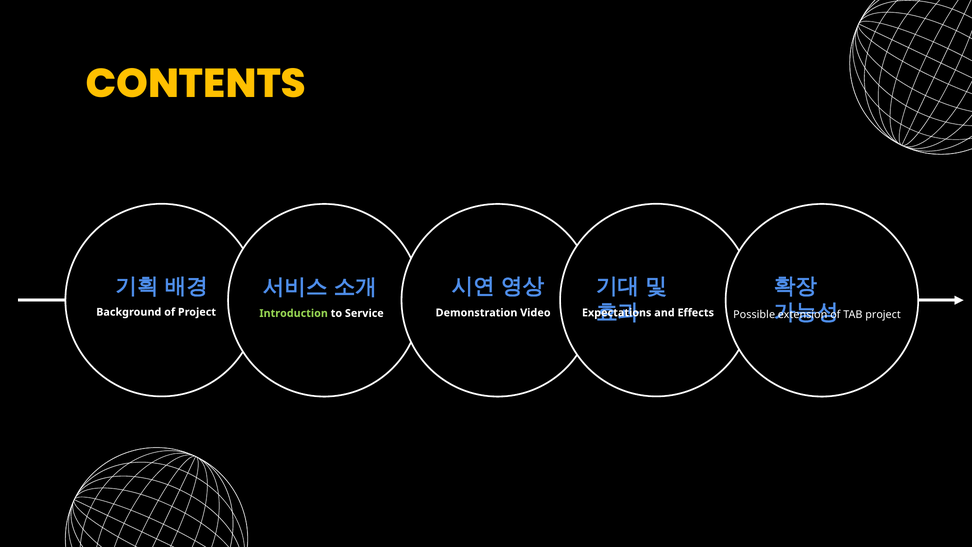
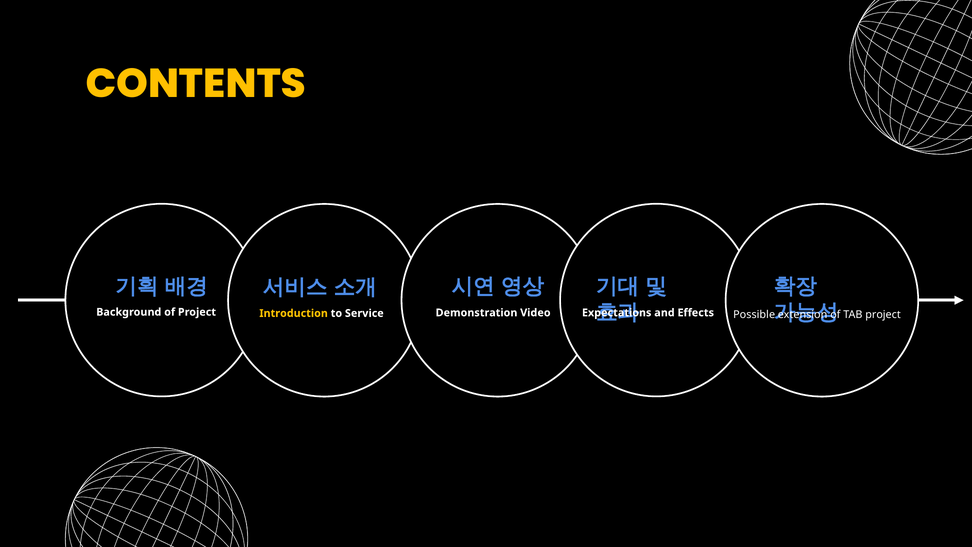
Introduction colour: light green -> yellow (294, 313)
